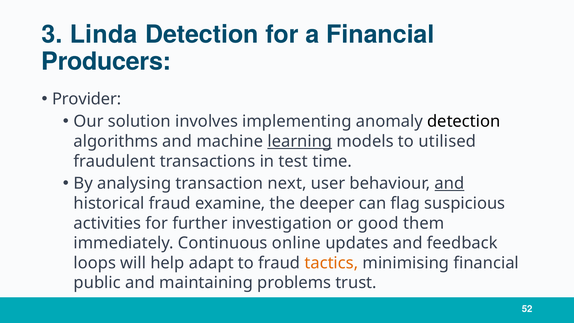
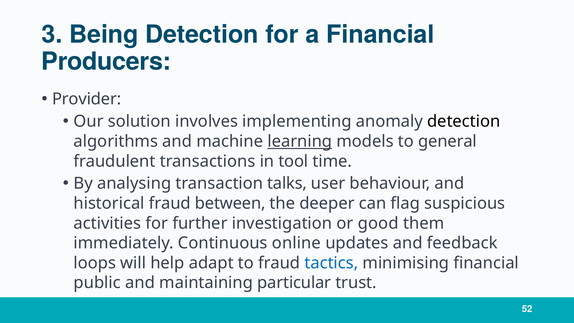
Linda: Linda -> Being (104, 35)
utilised: utilised -> general (447, 141)
test: test -> tool (293, 161)
next: next -> talks (287, 183)
and underline: present -> none (449, 183)
examine: examine -> between (230, 203)
tactics colour: orange -> blue (331, 263)
problems: problems -> particular (294, 283)
